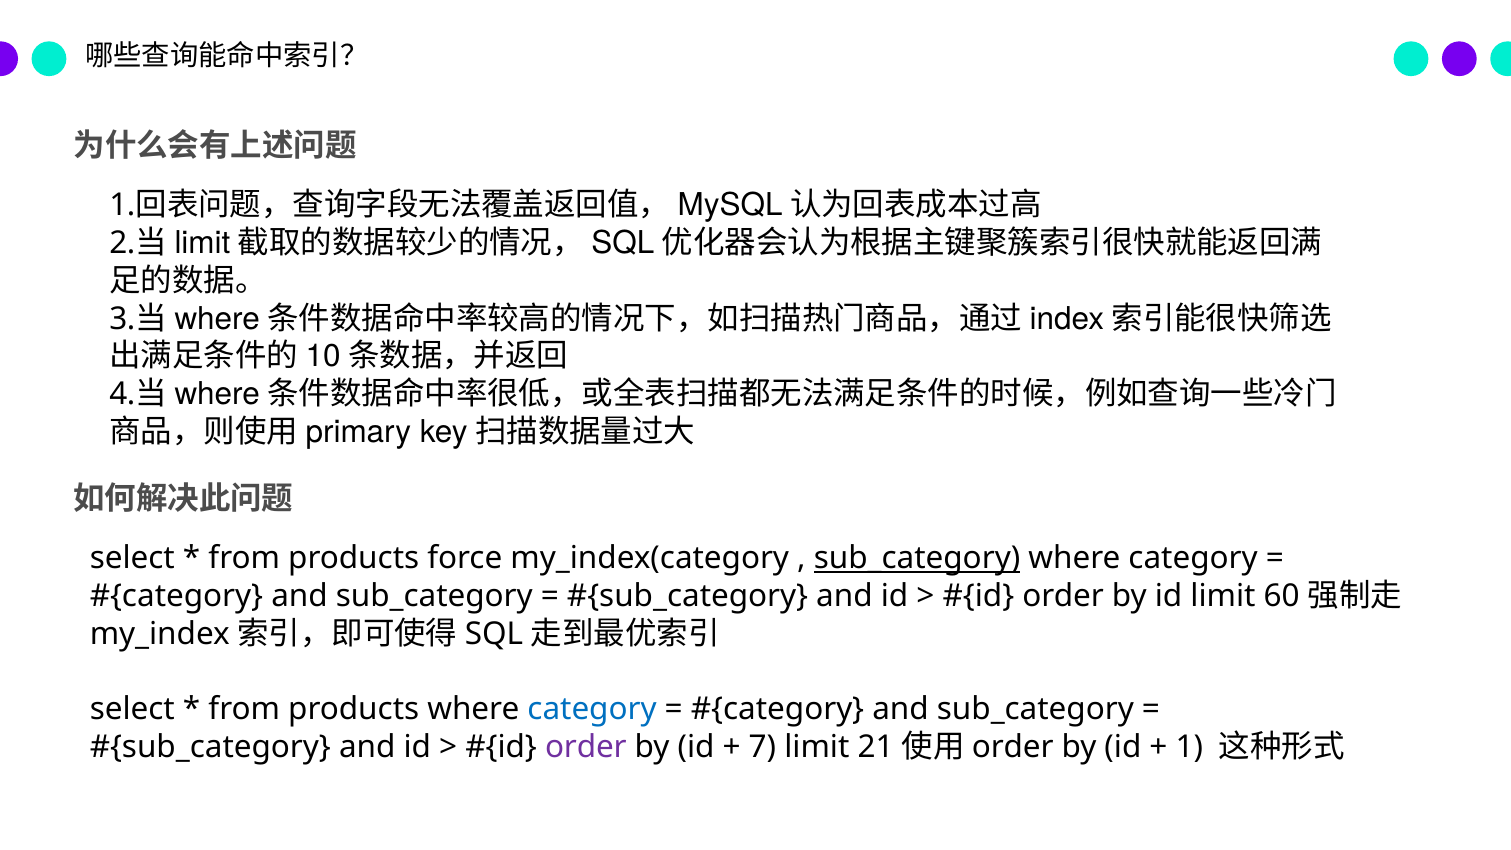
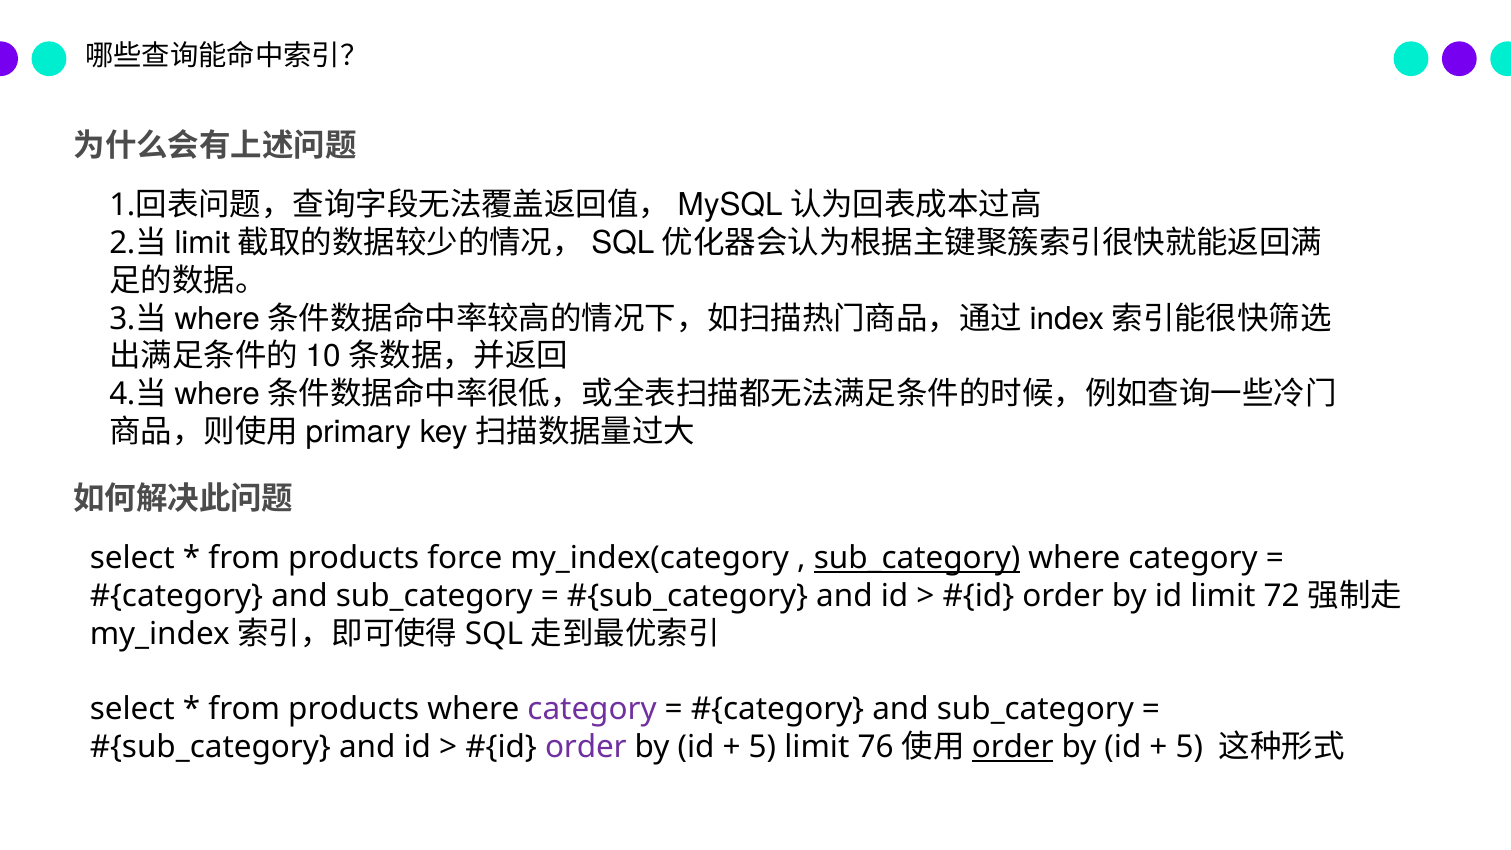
60: 60 -> 72 (1282, 596)
category colour: blue -> purple (592, 709)
7: 7 -> 5 (762, 747)
21: 21 -> 76 (876, 747)
order underline: none -> present (1013, 747)
1: 1 -> 5 (1189, 747)
